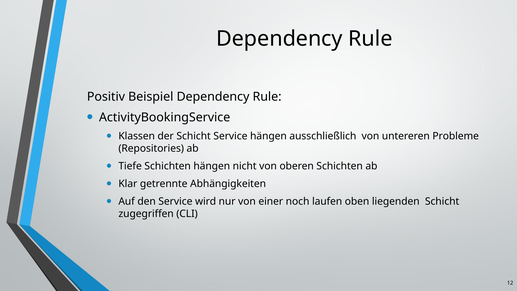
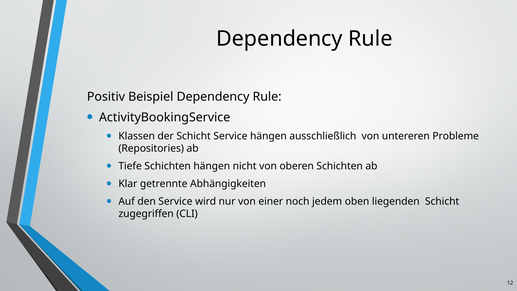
laufen: laufen -> jedem (327, 201)
